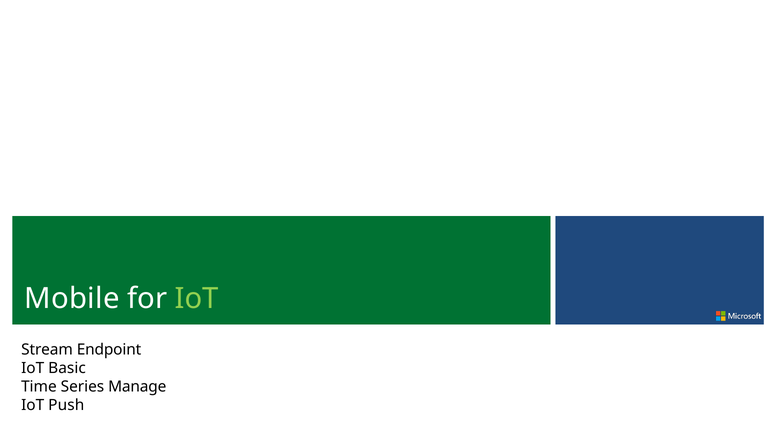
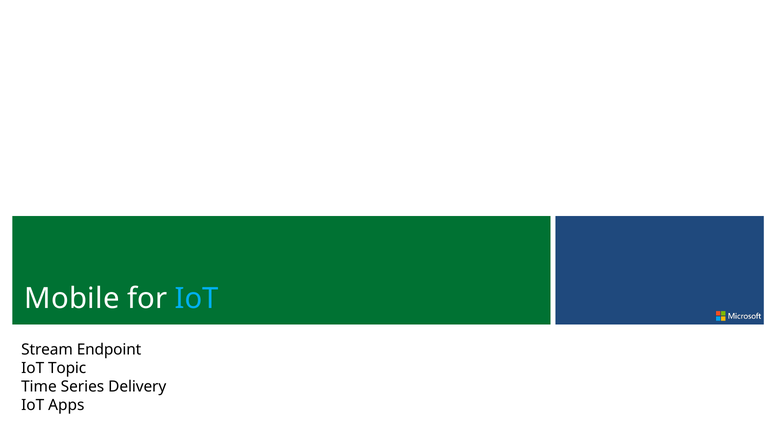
IoT colour: light green -> light blue (197, 298)
Basic: Basic -> Topic (67, 368)
Manage: Manage -> Delivery (137, 386)
Push: Push -> Apps (66, 405)
